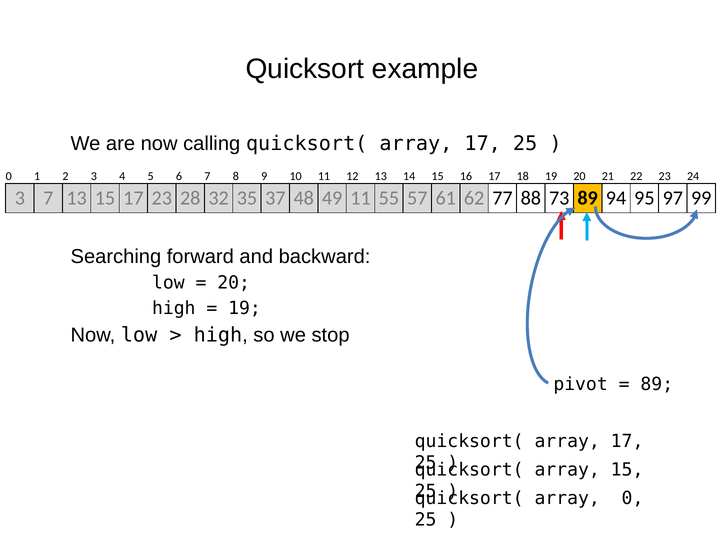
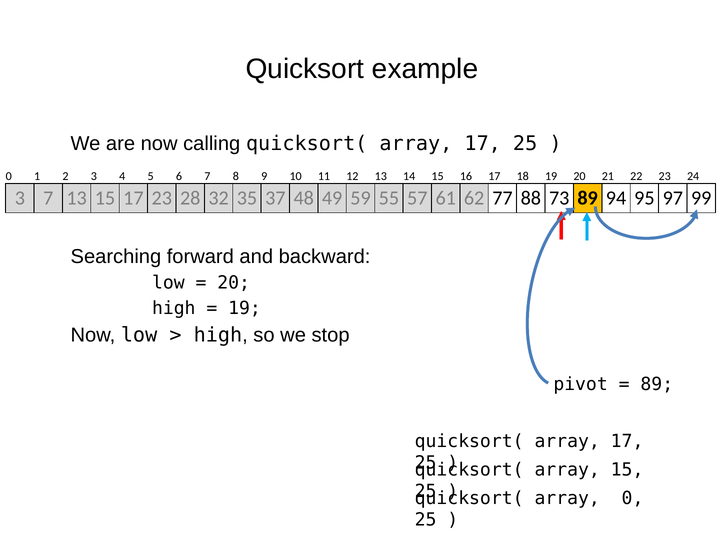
49 11: 11 -> 59 (361, 198)
